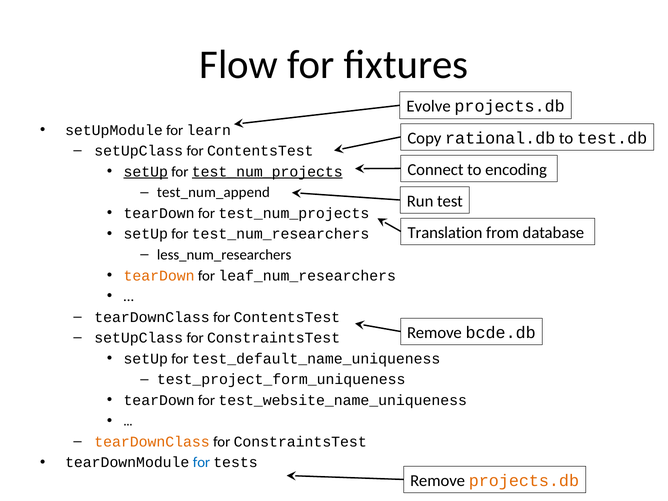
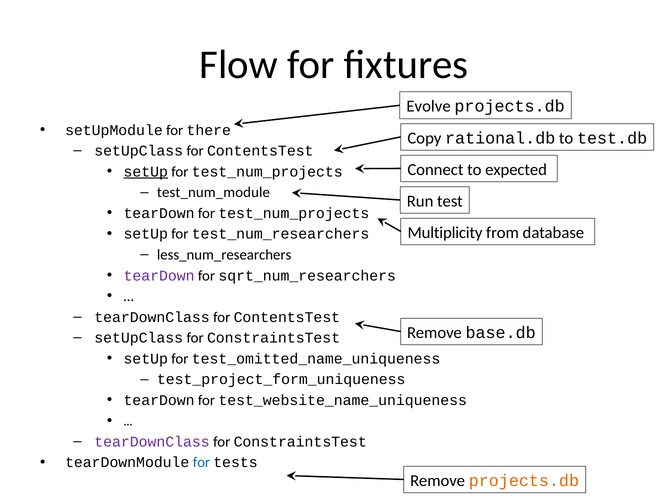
learn: learn -> there (209, 130)
encoding: encoding -> expected (516, 170)
test_num_projects underline: present -> none (267, 172)
test_num_append: test_num_append -> test_num_module (213, 193)
Translation: Translation -> Multiplicity (445, 233)
tearDown colour: orange -> purple (159, 276)
leaf_num_researchers: leaf_num_researchers -> sqrt_num_researchers (307, 276)
bcde.db: bcde.db -> base.db (501, 333)
test_default_name_uniqueness: test_default_name_uniqueness -> test_omitted_name_uniqueness (316, 359)
tearDownClass colour: orange -> purple (152, 442)
